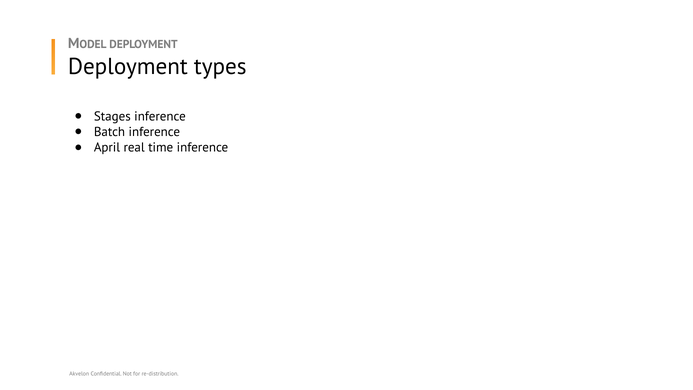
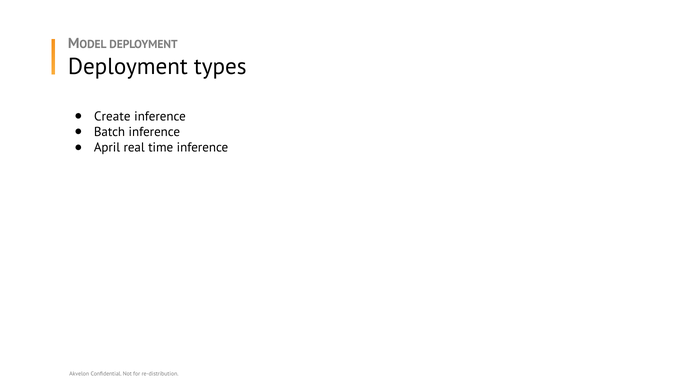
Stages: Stages -> Create (112, 116)
